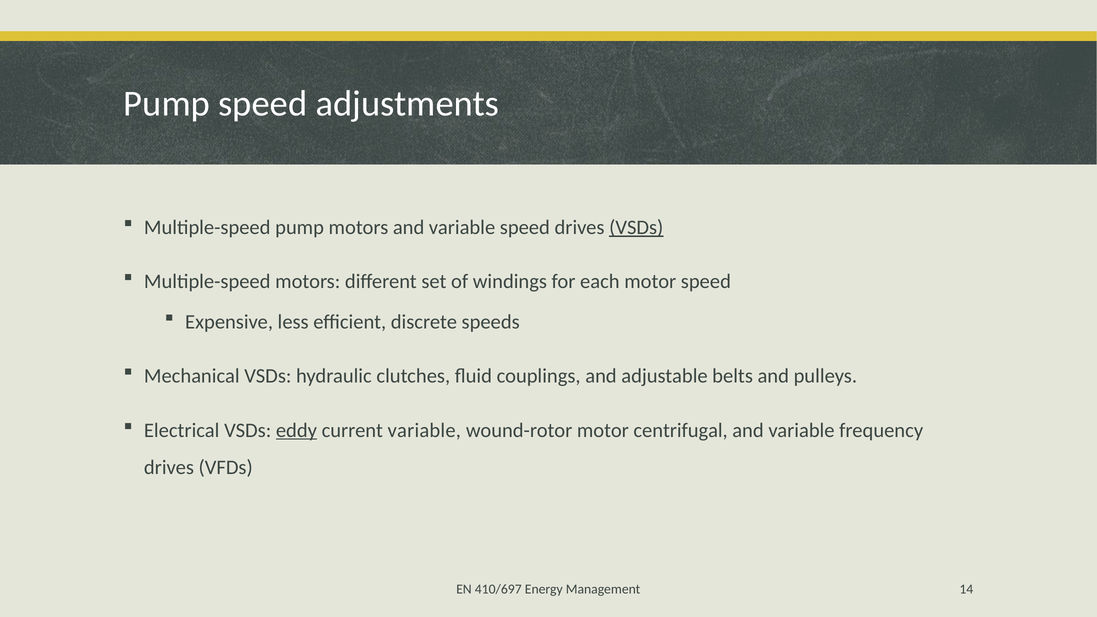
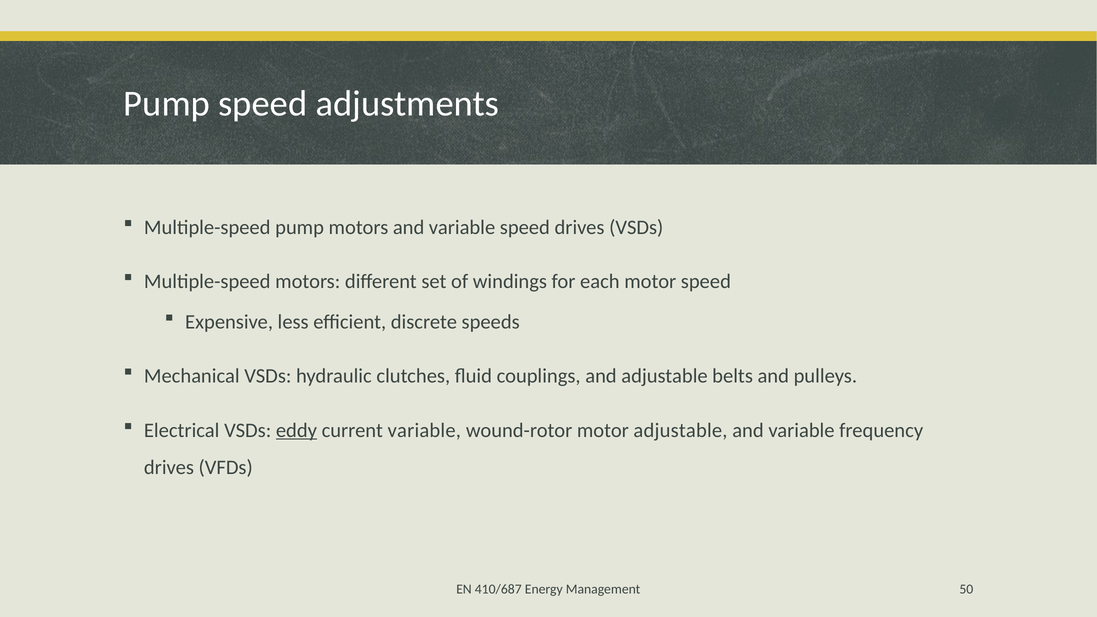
VSDs underline: present -> none (636, 227)
motor centrifugal: centrifugal -> adjustable (680, 430)
410/697: 410/697 -> 410/687 (498, 589)
14: 14 -> 50 (966, 589)
